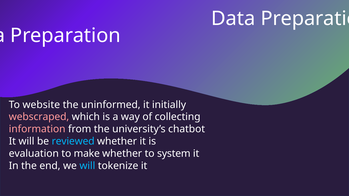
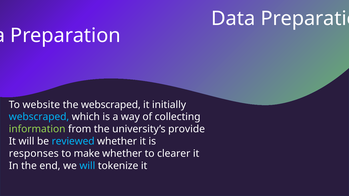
the uninformed: uninformed -> webscraped (111, 105)
webscraped colour: pink -> light blue (39, 117)
information colour: pink -> light green (37, 129)
chatbot: chatbot -> provide (187, 129)
evaluation: evaluation -> responses (34, 154)
system: system -> clearer (174, 154)
